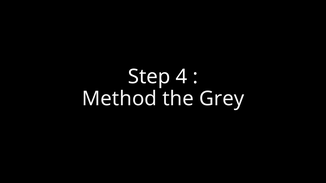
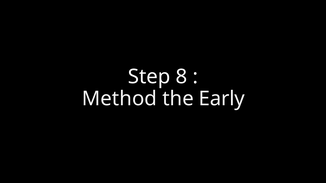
4: 4 -> 8 (182, 77)
Grey: Grey -> Early (222, 99)
